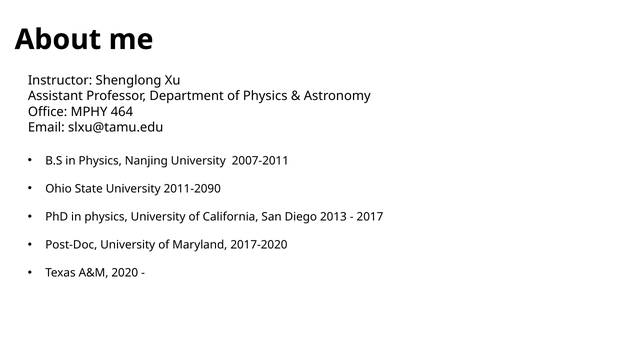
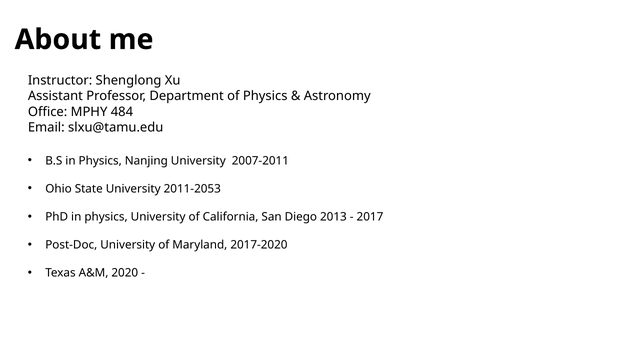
464: 464 -> 484 (122, 112)
2011-2090: 2011-2090 -> 2011-2053 (192, 188)
